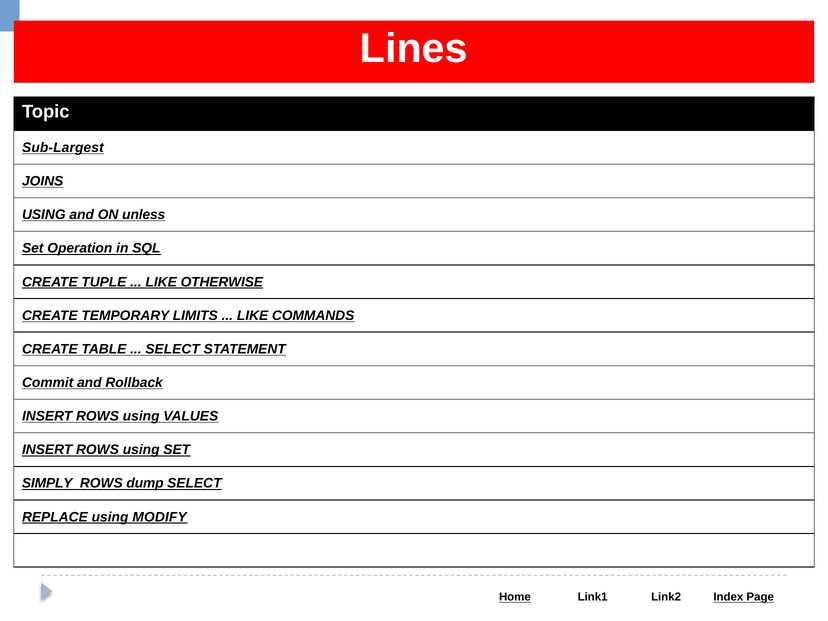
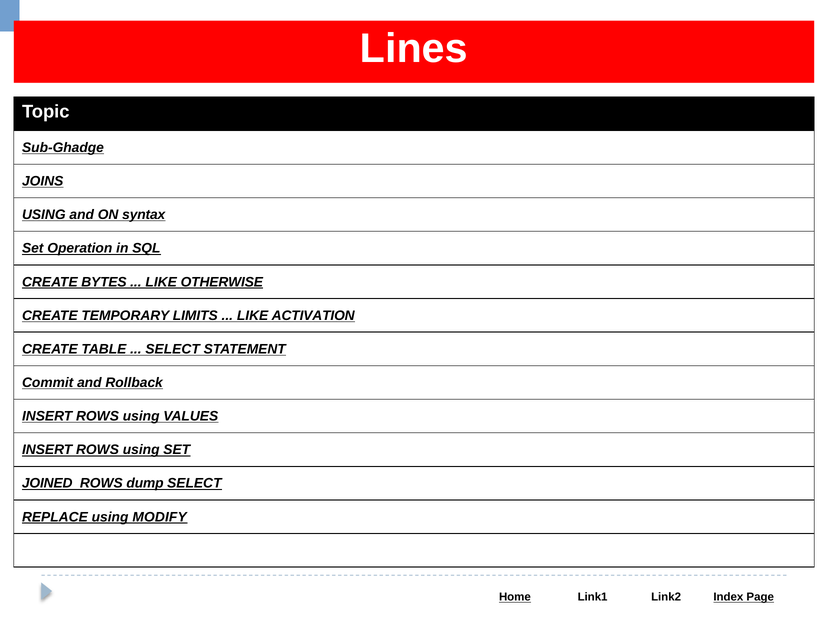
Sub-Largest: Sub-Largest -> Sub-Ghadge (63, 148)
unless: unless -> syntax (144, 215)
TUPLE: TUPLE -> BYTES (104, 282)
COMMANDS: COMMANDS -> ACTIVATION (313, 316)
SIMPLY: SIMPLY -> JOINED (47, 483)
